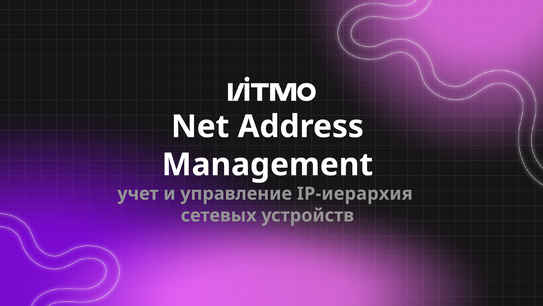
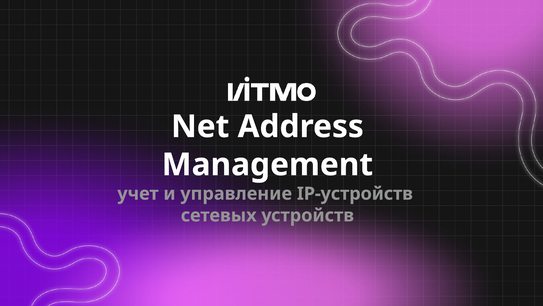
IP-иерархия: IP-иерархия -> IP-устройств (355, 193)
